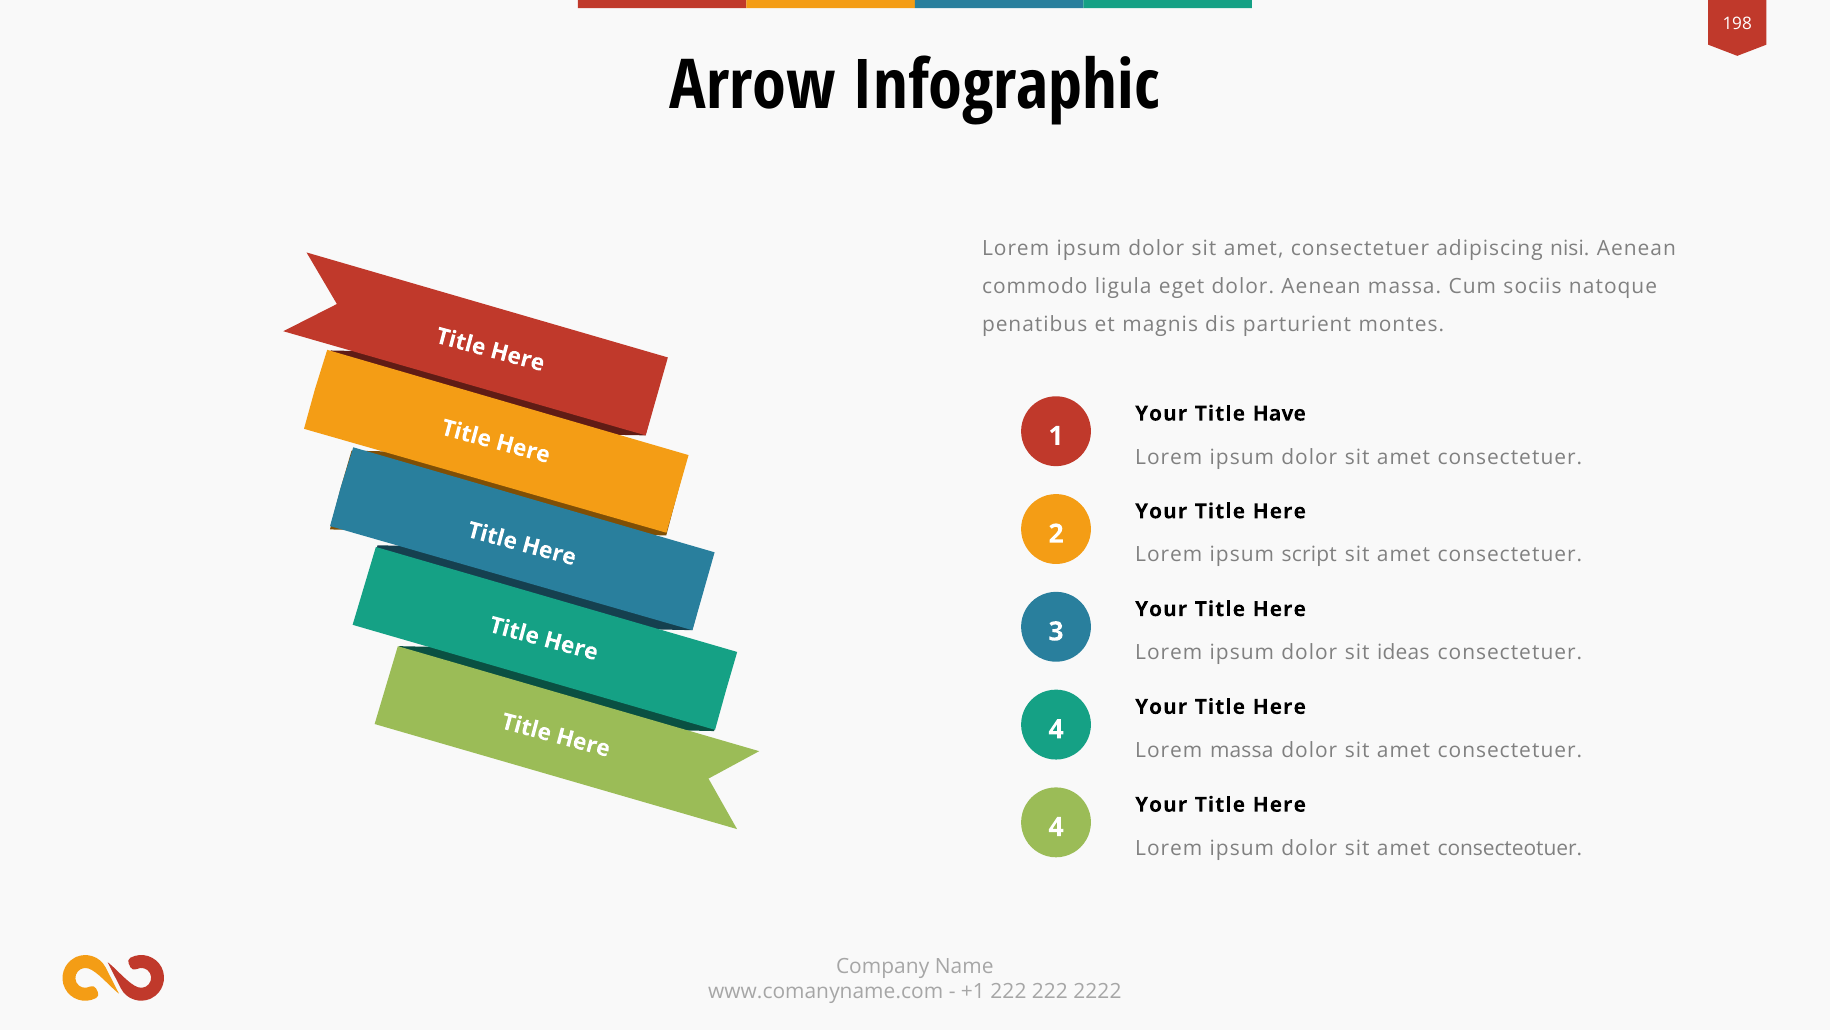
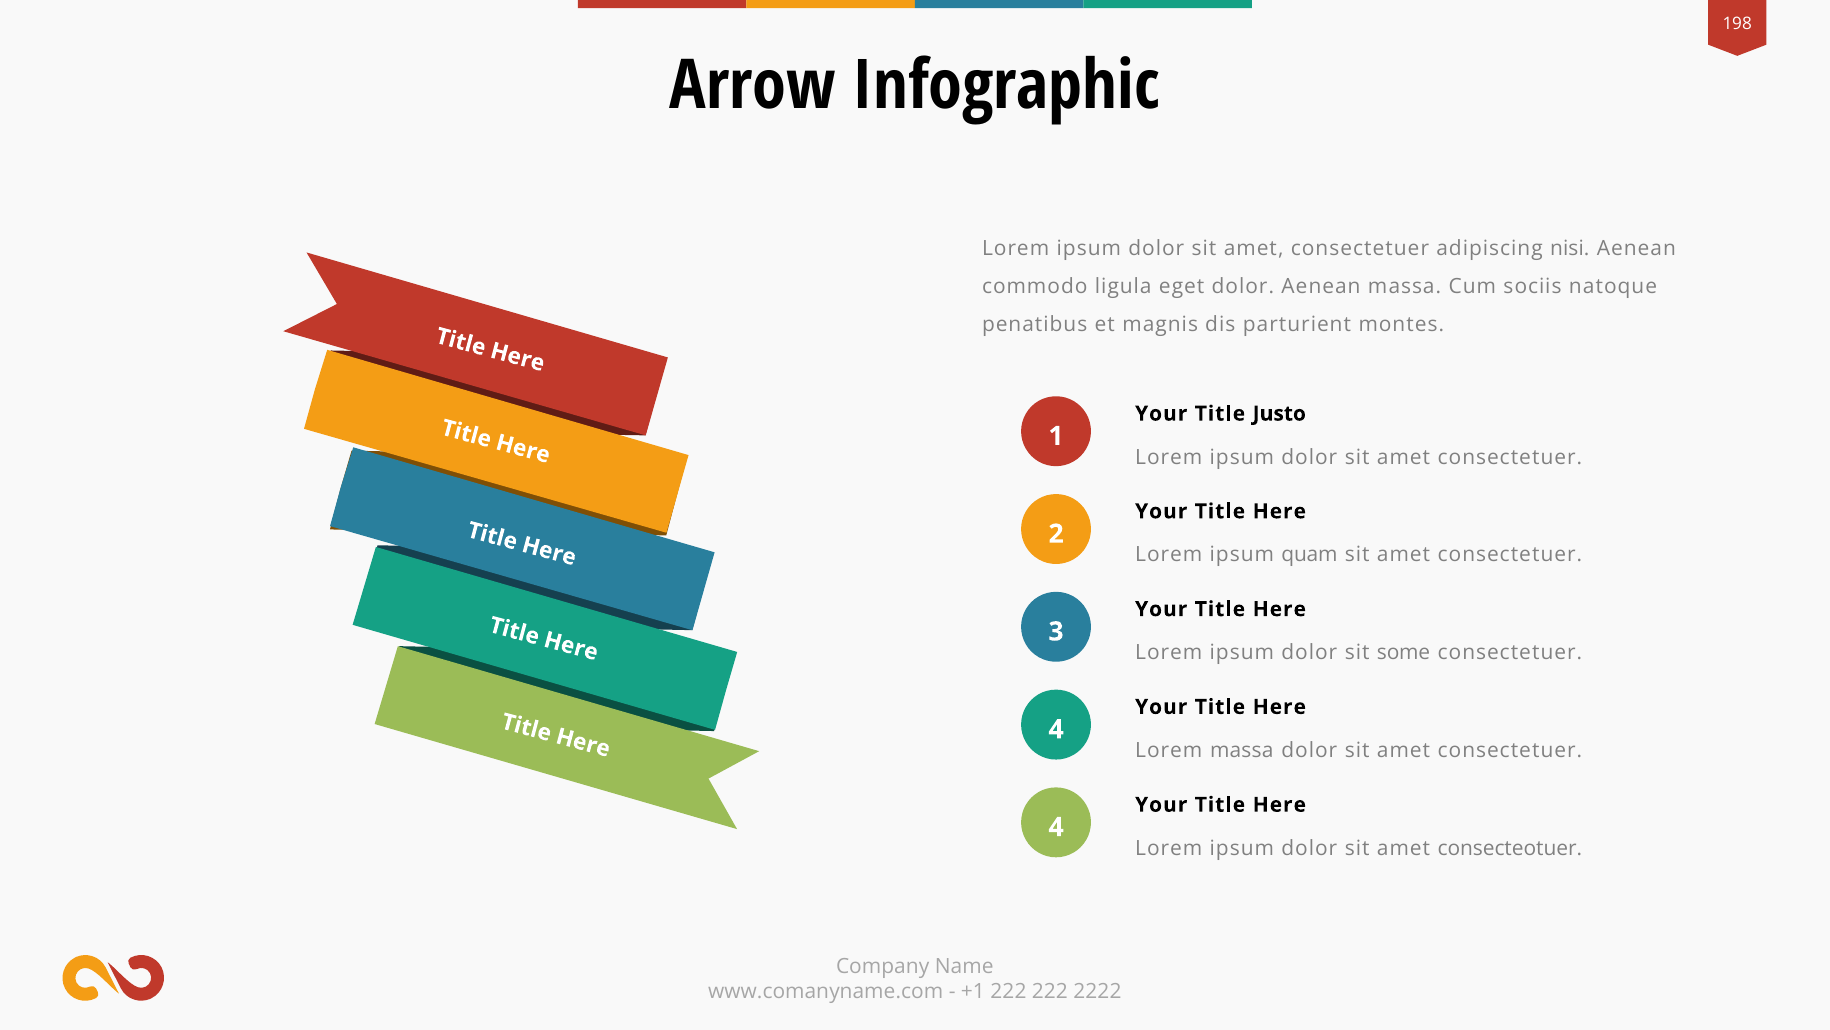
Have: Have -> Justo (1279, 413)
script: script -> quam (1309, 555)
ideas: ideas -> some (1404, 652)
